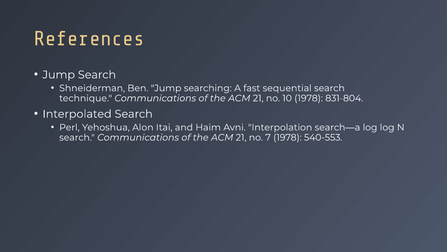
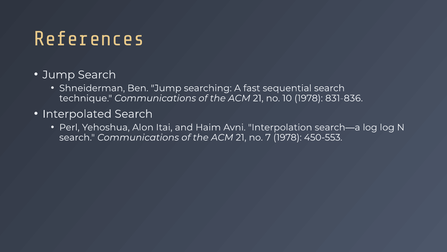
831-804: 831-804 -> 831-836 (344, 98)
540-553: 540-553 -> 450-553 (323, 137)
